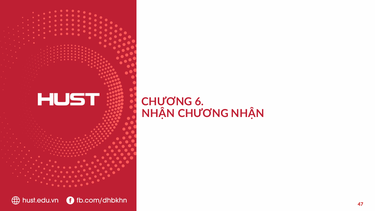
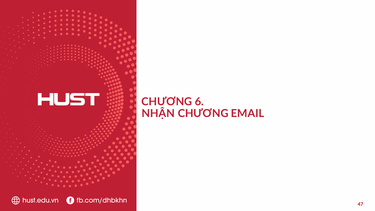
CHƯƠNG NHẬN: NHẬN -> EMAIL (248, 114)
